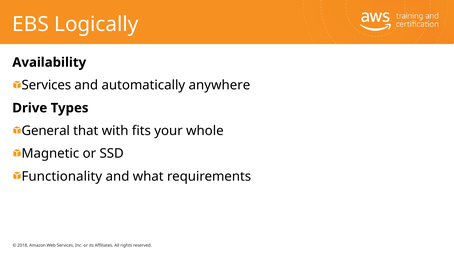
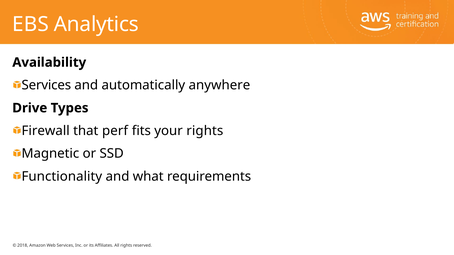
Logically: Logically -> Analytics (96, 24)
General: General -> Firewall (46, 131)
with: with -> perf (115, 131)
your whole: whole -> rights (205, 131)
